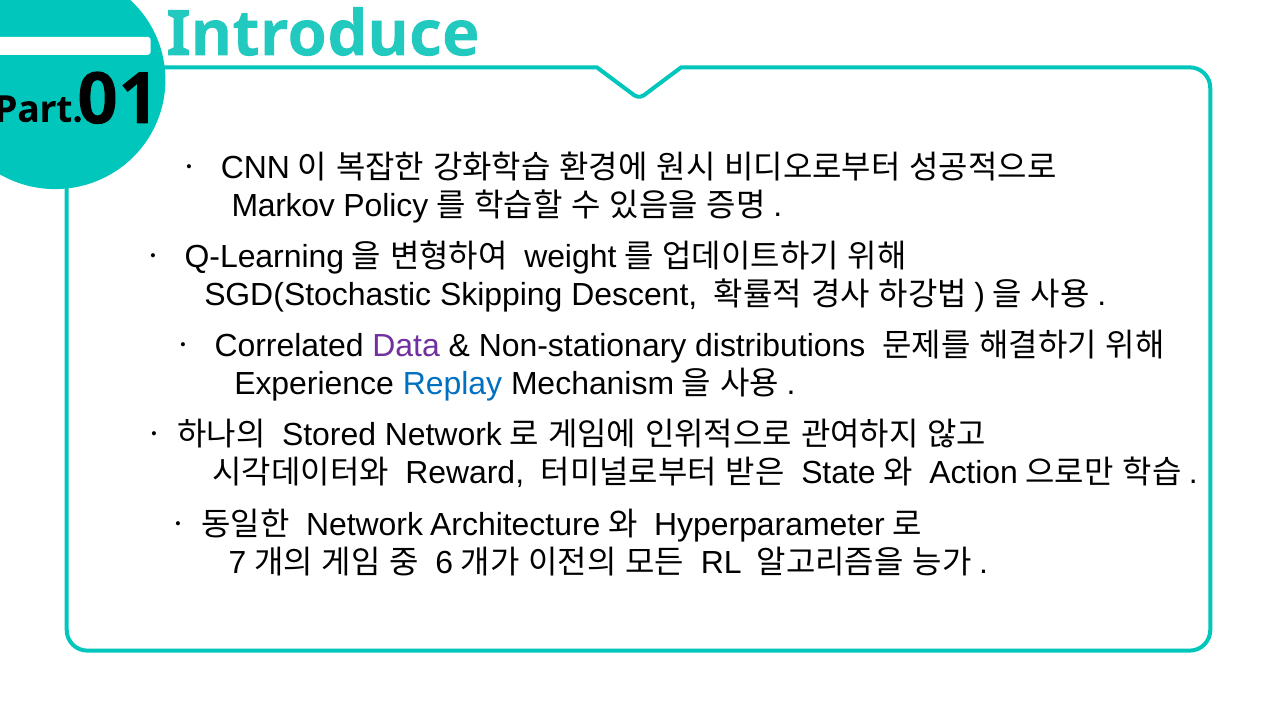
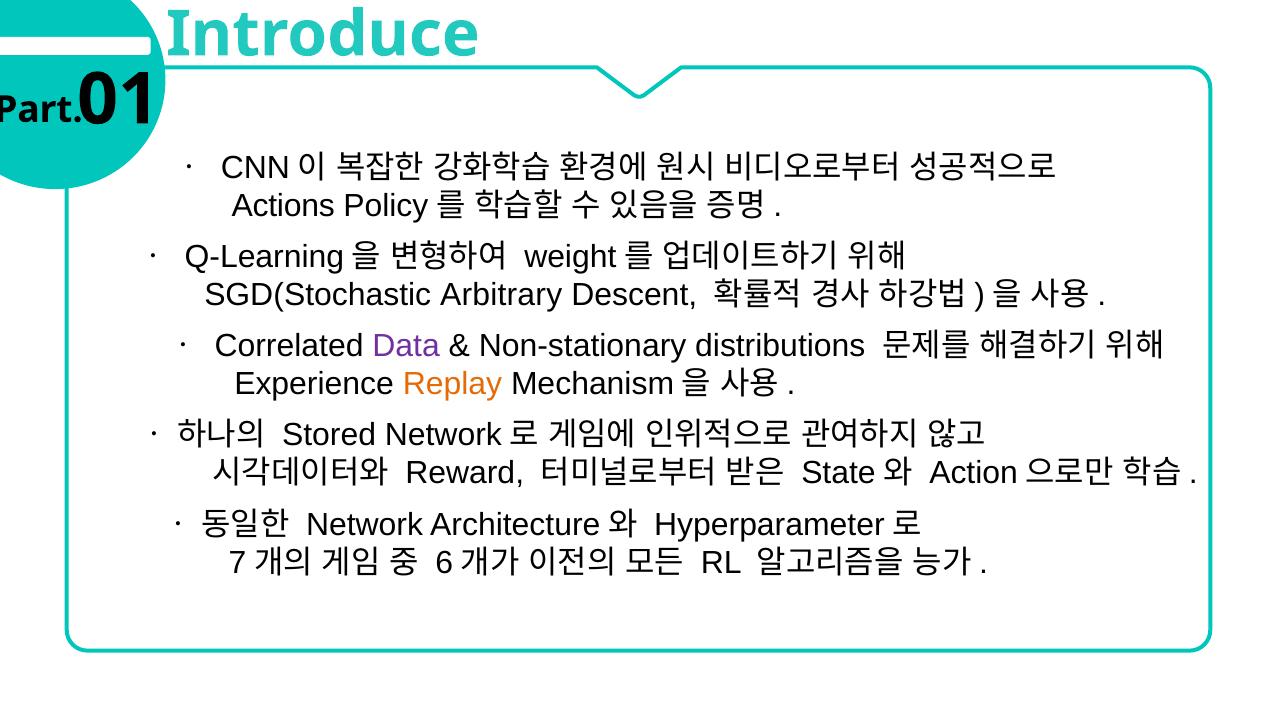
Markov: Markov -> Actions (283, 207)
Skipping: Skipping -> Arbitrary (501, 295)
Replay colour: blue -> orange (452, 384)
